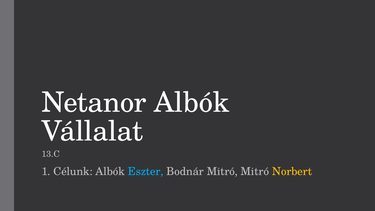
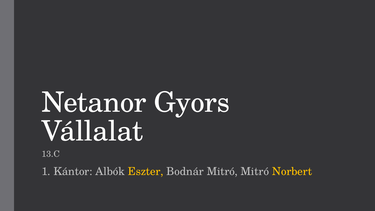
Netanor Albók: Albók -> Gyors (192, 103)
Célunk: Célunk -> Kántor (73, 171)
Eszter colour: light blue -> yellow (146, 171)
